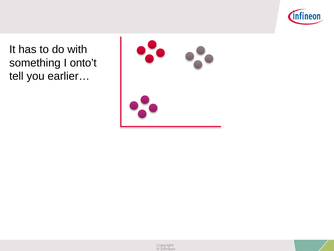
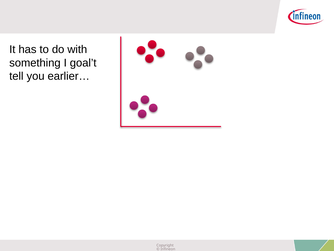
onto’t: onto’t -> goal’t (83, 63)
